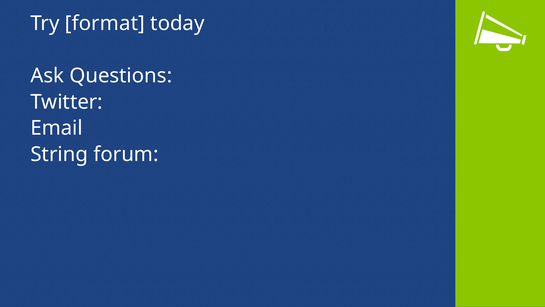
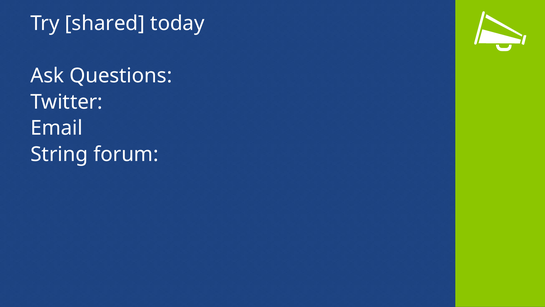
format: format -> shared (105, 23)
